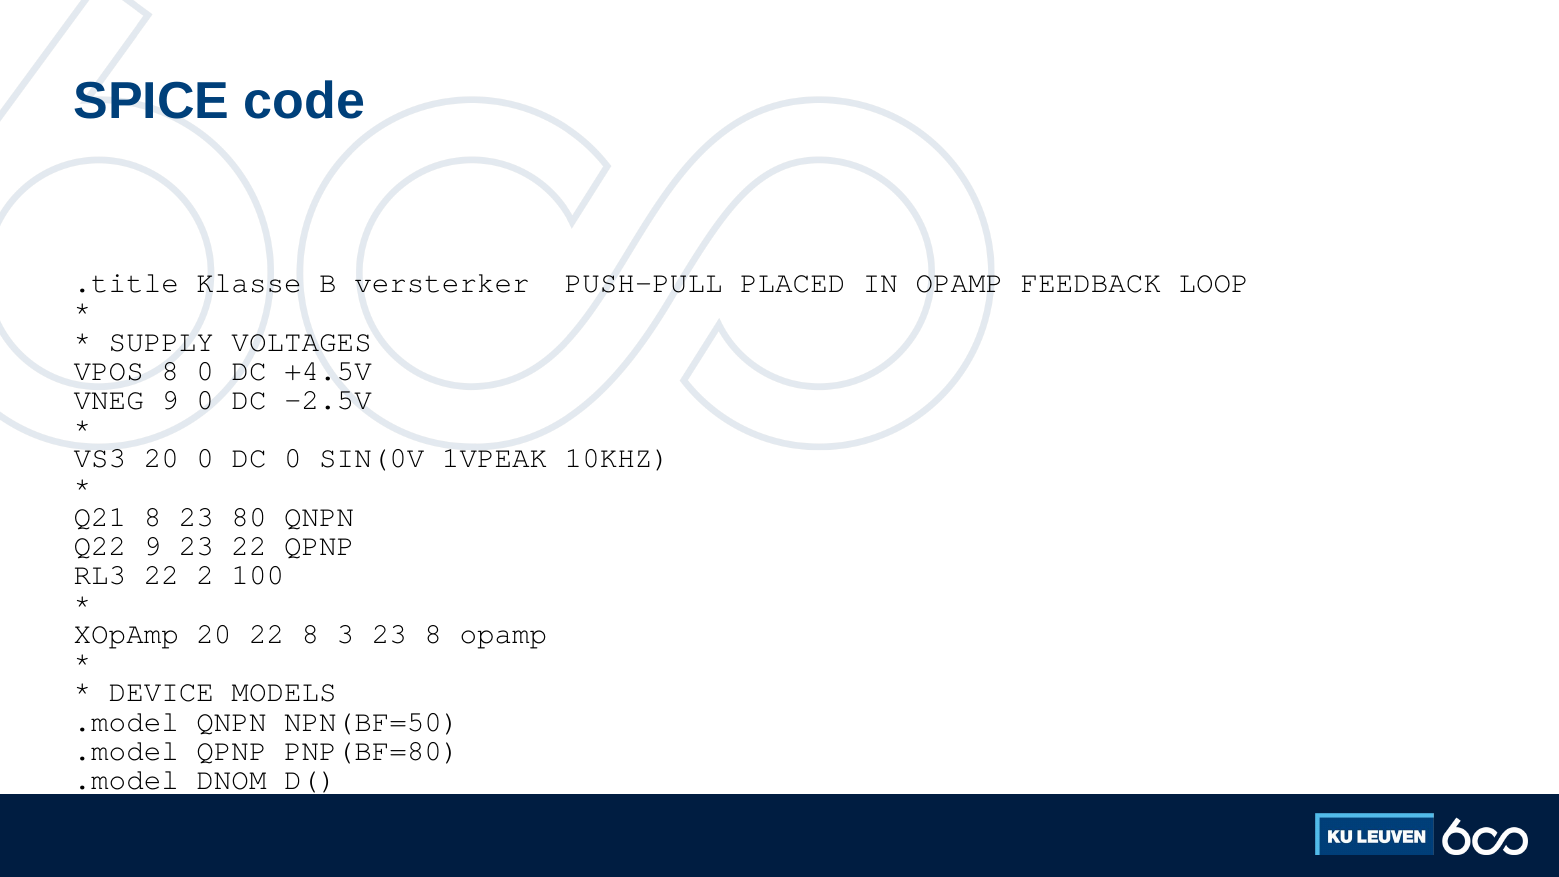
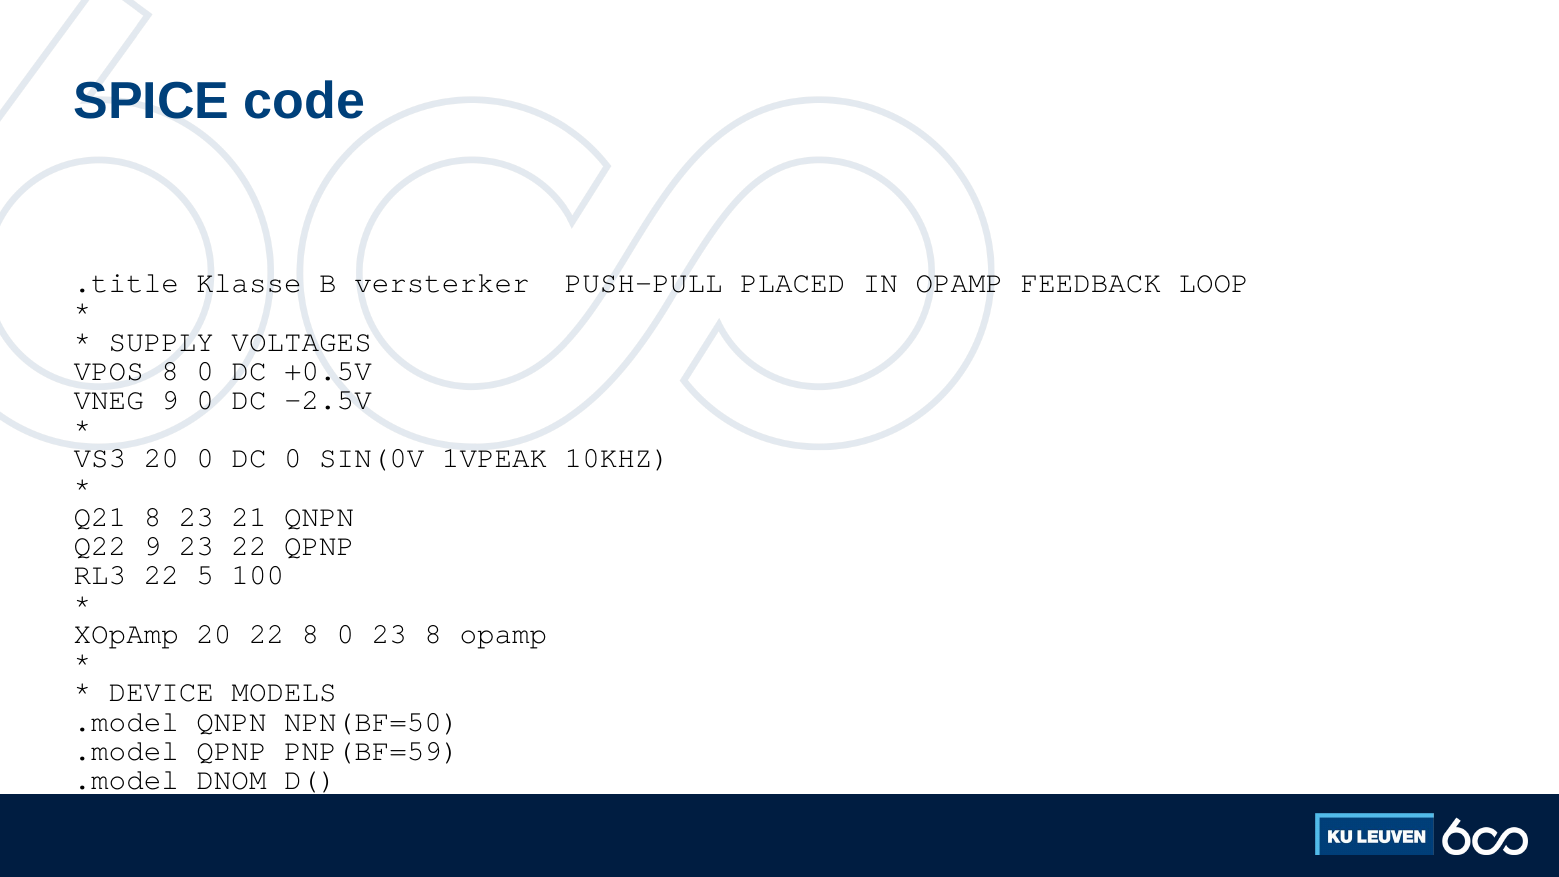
+4.5V: +4.5V -> +0.5V (328, 371)
80: 80 -> 21 (249, 517)
2: 2 -> 5 (205, 575)
22 8 3: 3 -> 0 (346, 634)
PNP(BF=80: PNP(BF=80 -> PNP(BF=59 (372, 751)
